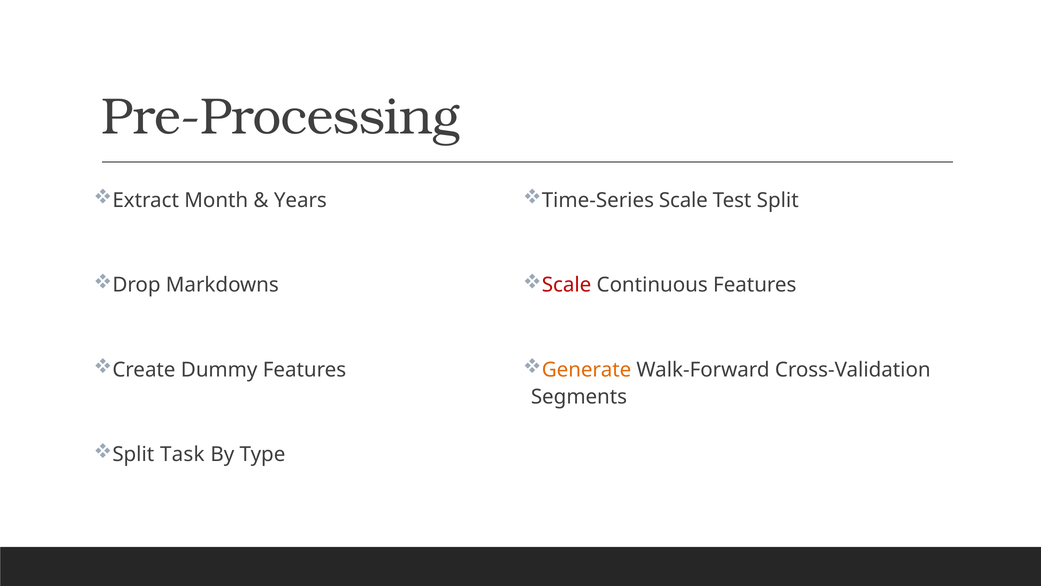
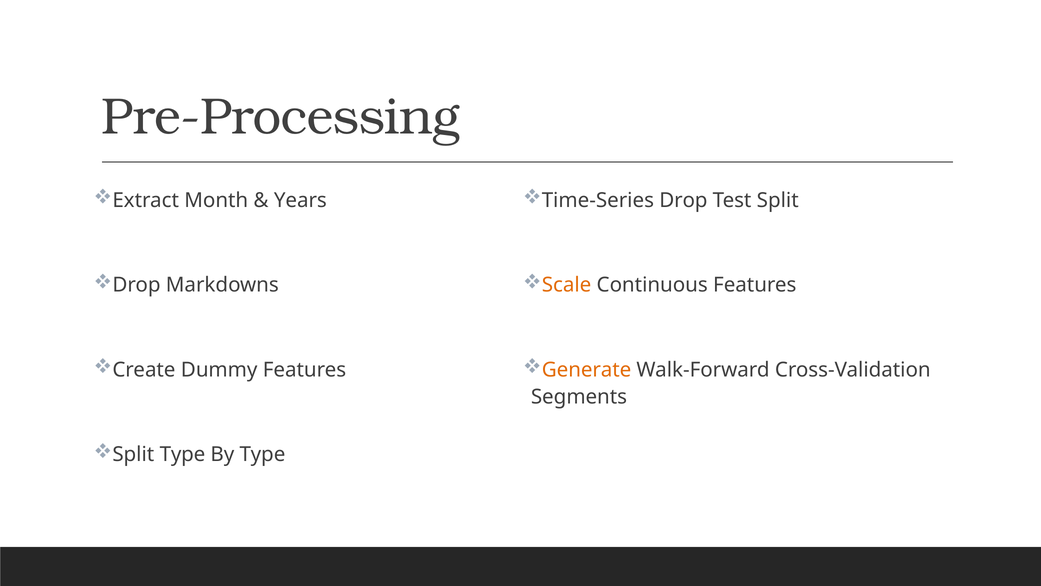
Time-Series Scale: Scale -> Drop (683, 200)
Scale colour: red -> orange (567, 285)
Split Task: Task -> Type (182, 454)
